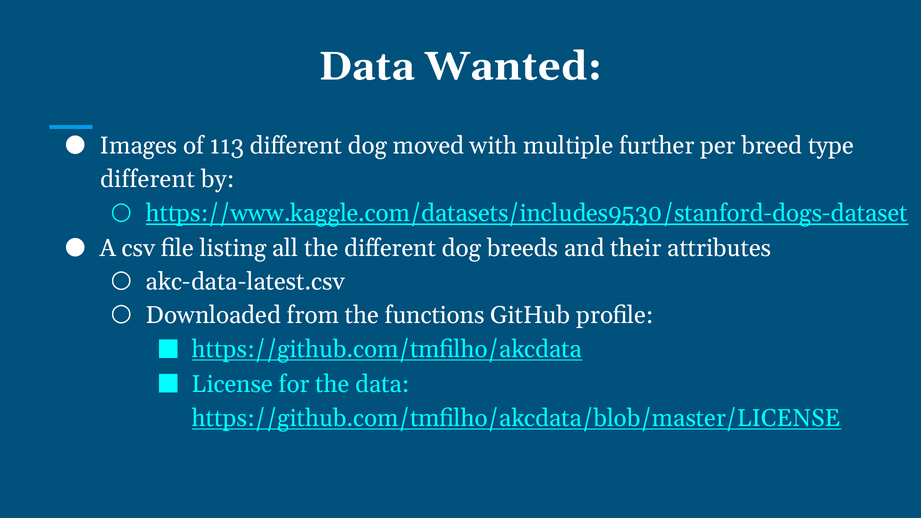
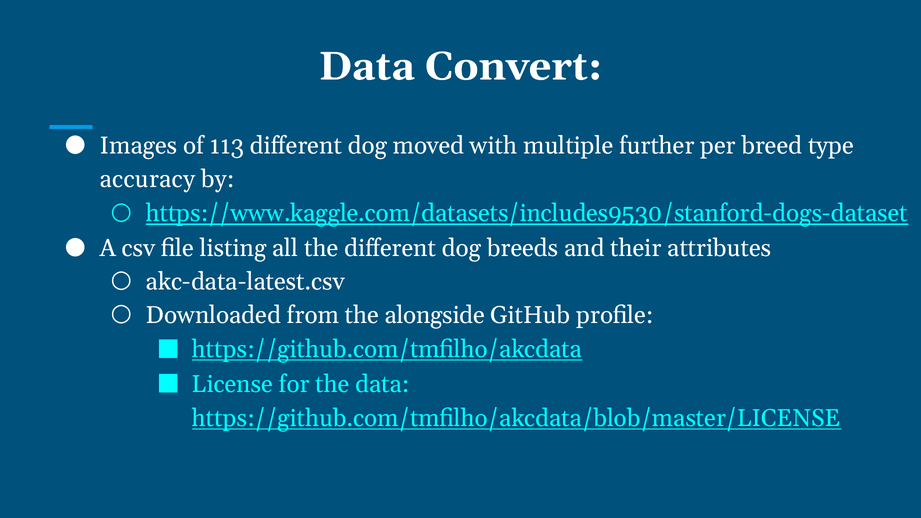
Wanted: Wanted -> Convert (514, 66)
different: different -> accuracy (147, 179)
functions: functions -> alongside (435, 315)
